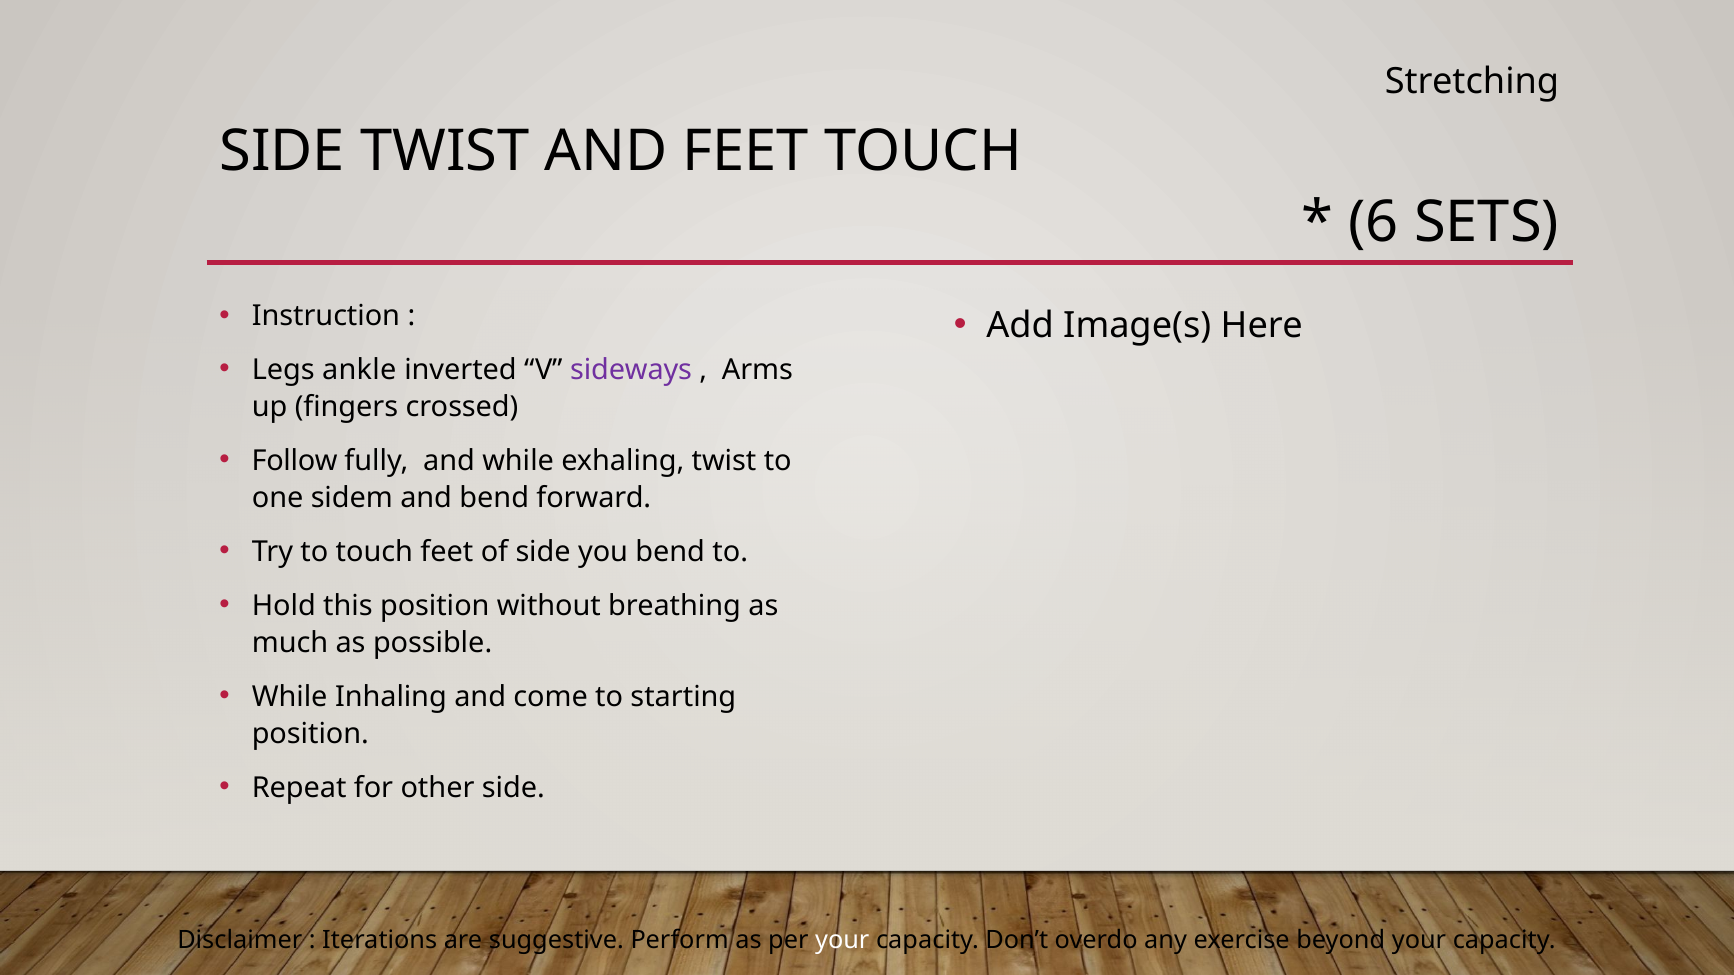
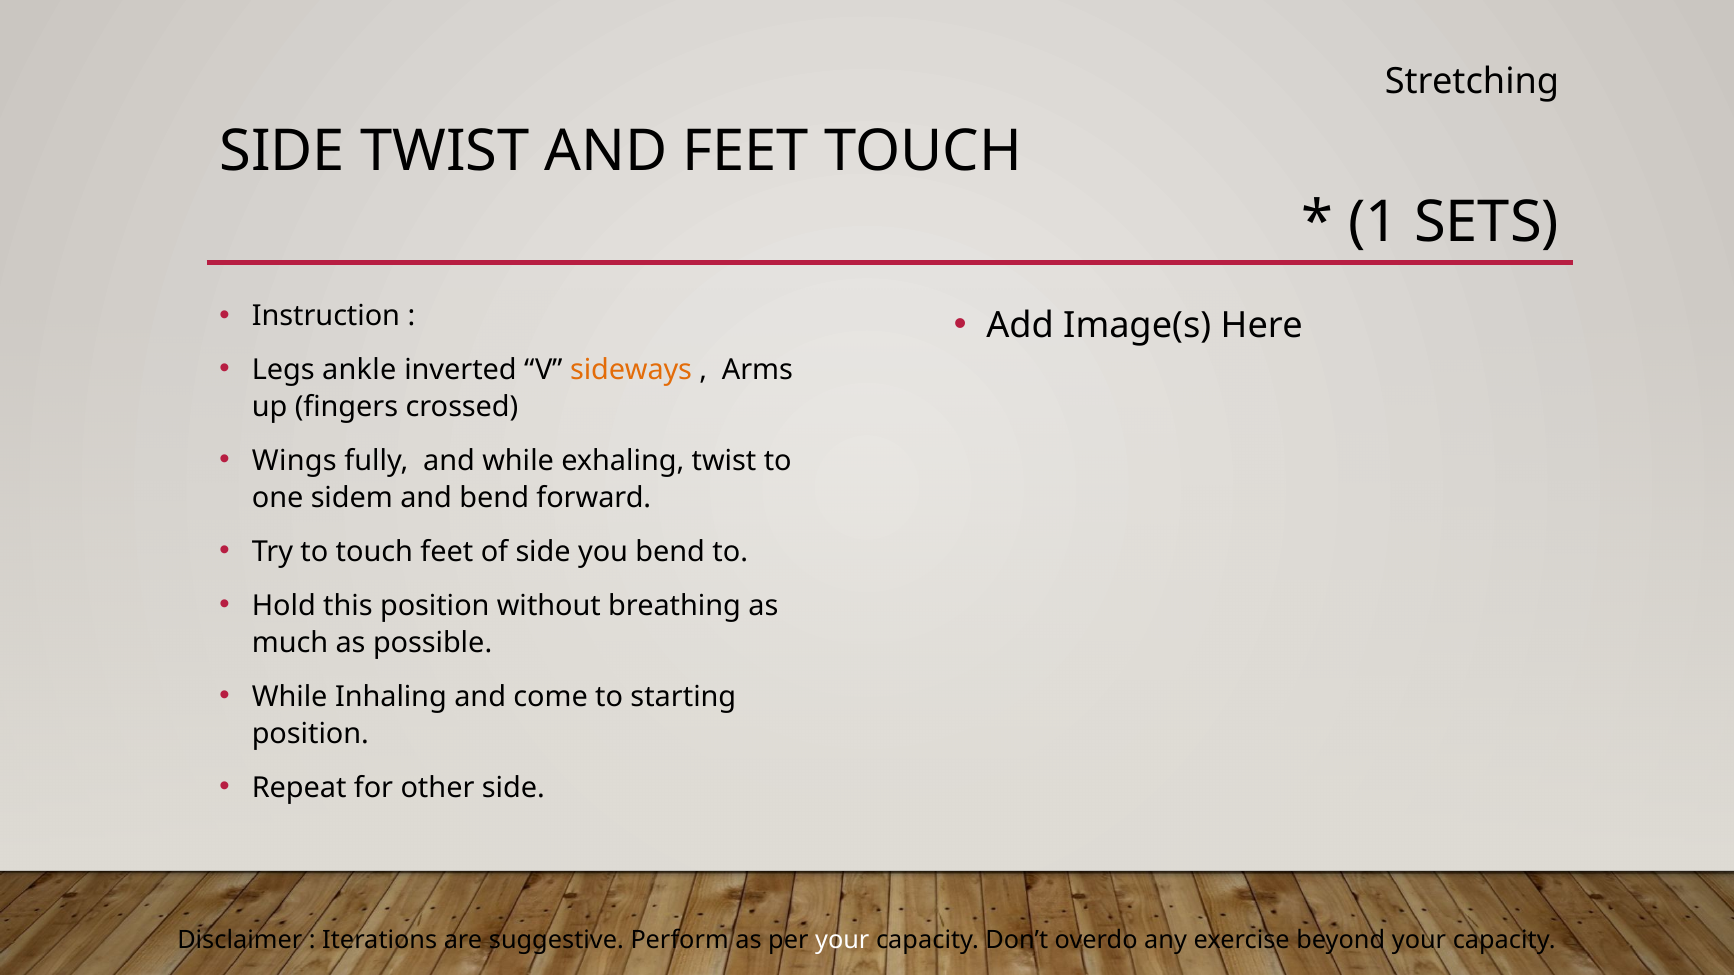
6: 6 -> 1 (1374, 223)
sideways colour: purple -> orange (631, 370)
Follow: Follow -> Wings (294, 461)
